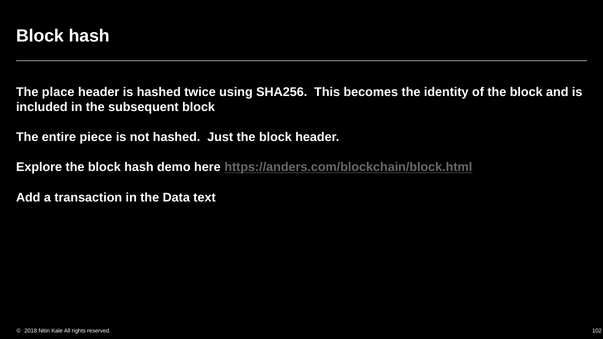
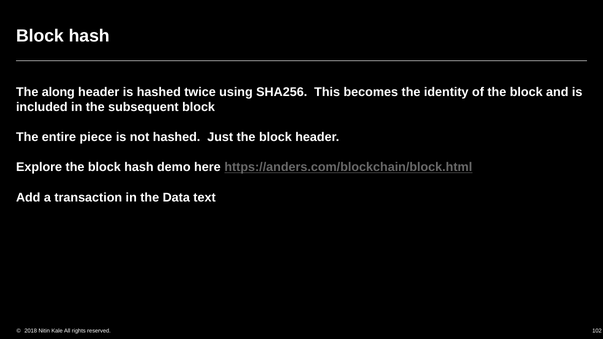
place: place -> along (58, 92)
